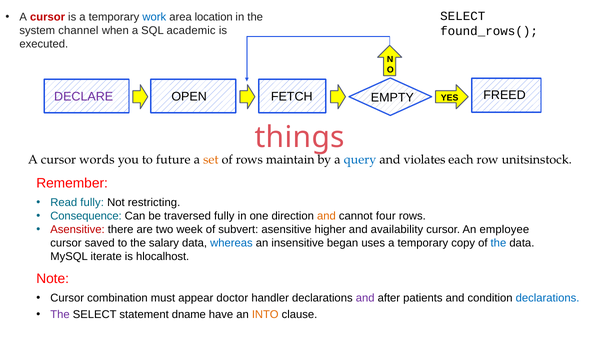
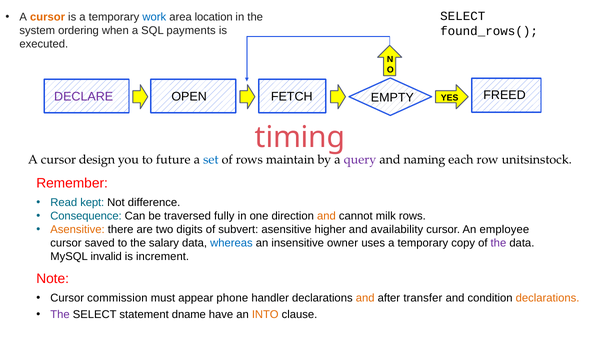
cursor colour: red -> orange (48, 17)
channel: channel -> ordering (78, 31)
academic: academic -> payments (191, 31)
things: things -> timing (300, 138)
words: words -> design (97, 160)
set colour: orange -> blue (211, 160)
query colour: blue -> purple (360, 160)
violates: violates -> naming (425, 160)
Read fully: fully -> kept (92, 203)
restricting: restricting -> difference (154, 203)
four: four -> milk (386, 217)
Asensitive colour: red -> orange (78, 230)
week: week -> digits (190, 230)
began: began -> owner (343, 244)
the colour: blue -> purple (498, 244)
iterate: iterate -> invalid (106, 257)
hlocalhost: hlocalhost -> increment (163, 257)
combination: combination -> commission (117, 298)
doctor: doctor -> phone (232, 298)
and colour: purple -> orange (365, 298)
patients: patients -> transfer (423, 298)
declarations colour: blue -> orange (548, 298)
